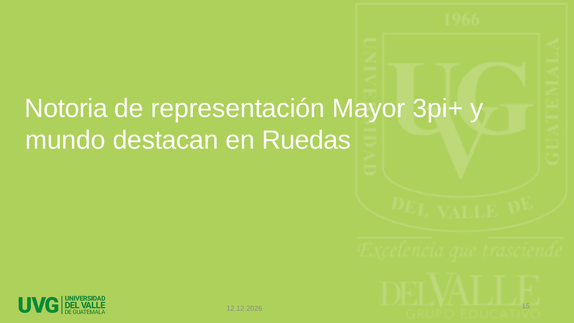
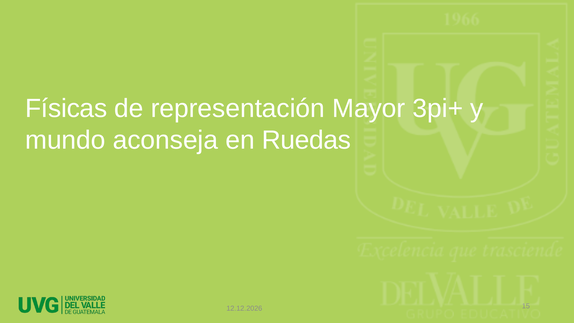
Notoria: Notoria -> Físicas (66, 108)
destacan: destacan -> aconseja (166, 140)
